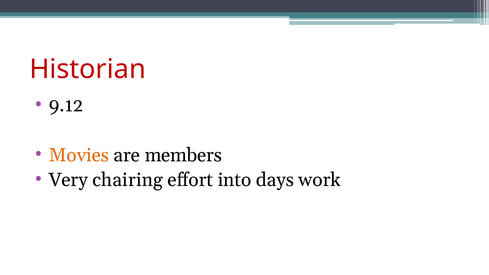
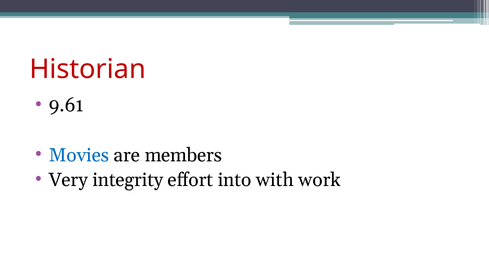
9.12: 9.12 -> 9.61 (66, 105)
Movies colour: orange -> blue (79, 155)
chairing: chairing -> integrity (128, 180)
days: days -> with (275, 180)
